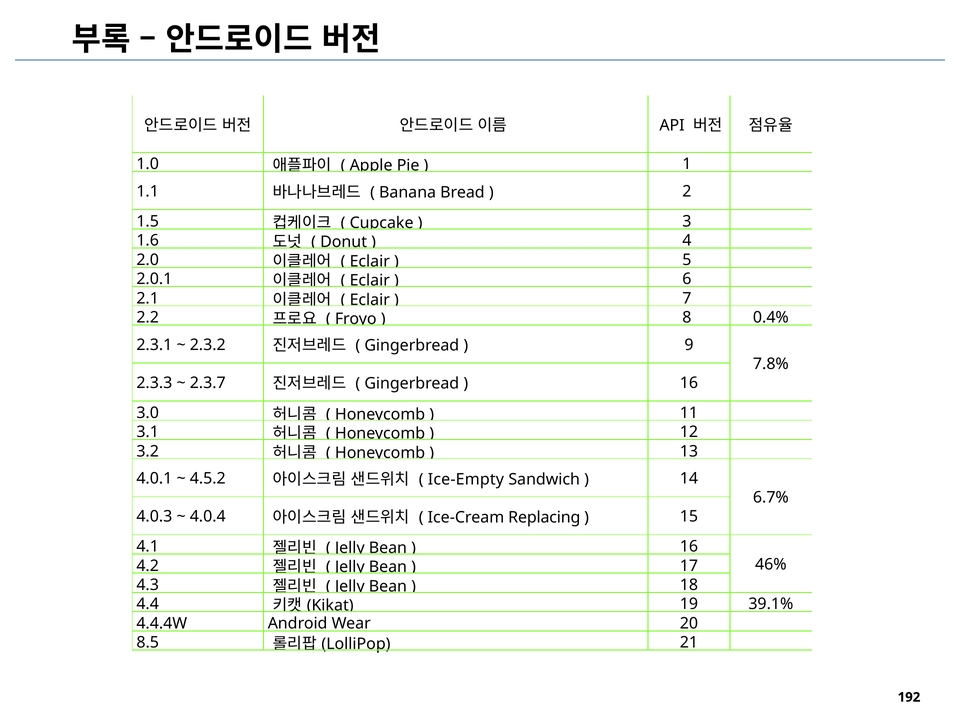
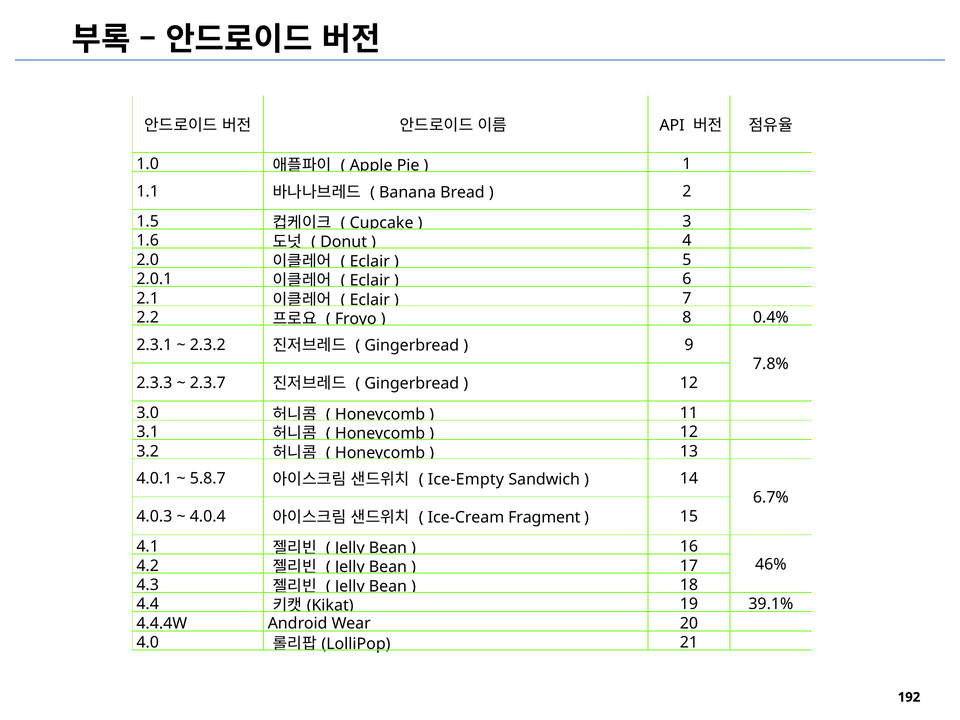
16: 16 -> 12 (689, 383)
4.5.2: 4.5.2 -> 5.8.7 (208, 479)
Replacing: Replacing -> Fragment (544, 517)
8.5: 8.5 -> 4.0 (148, 643)
